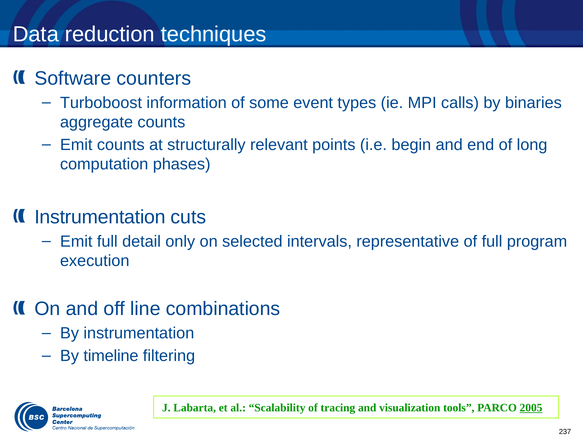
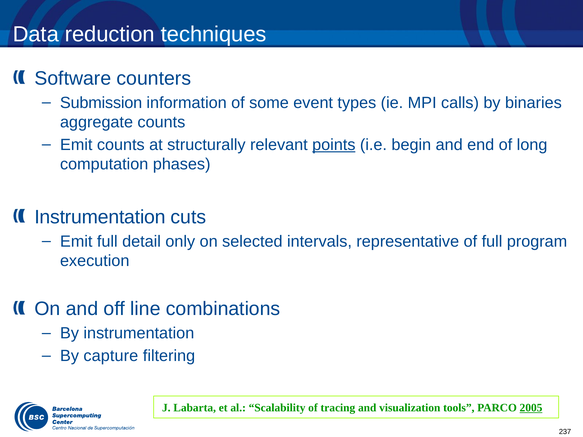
Turboboost: Turboboost -> Submission (101, 103)
points underline: none -> present (334, 145)
timeline: timeline -> capture (111, 356)
